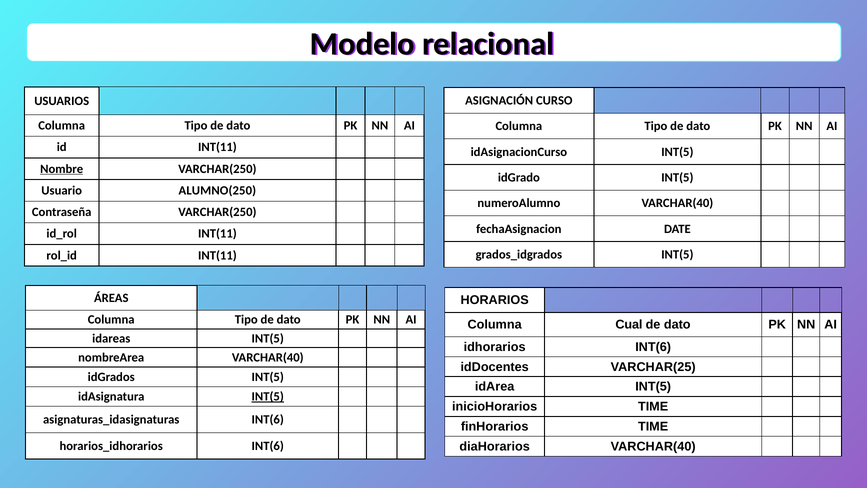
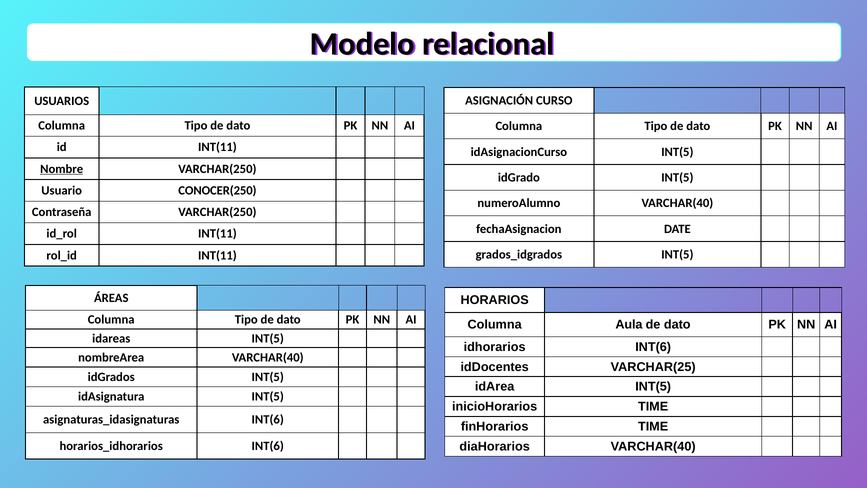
ALUMNO(250: ALUMNO(250 -> CONOCER(250 (217, 190)
Cual: Cual -> Aula (629, 325)
INT(5 underline: present -> none (268, 396)
